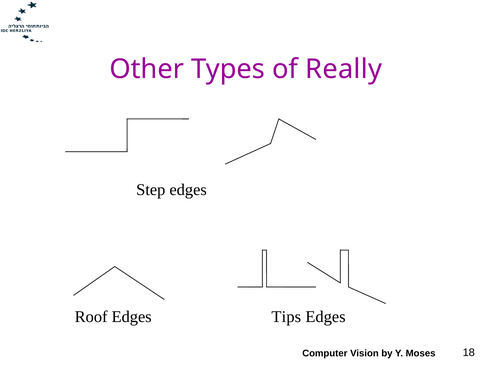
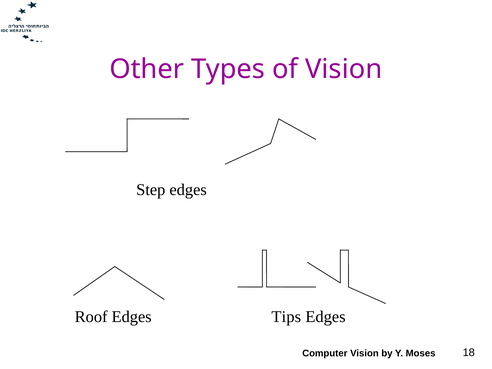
of Really: Really -> Vision (344, 69)
